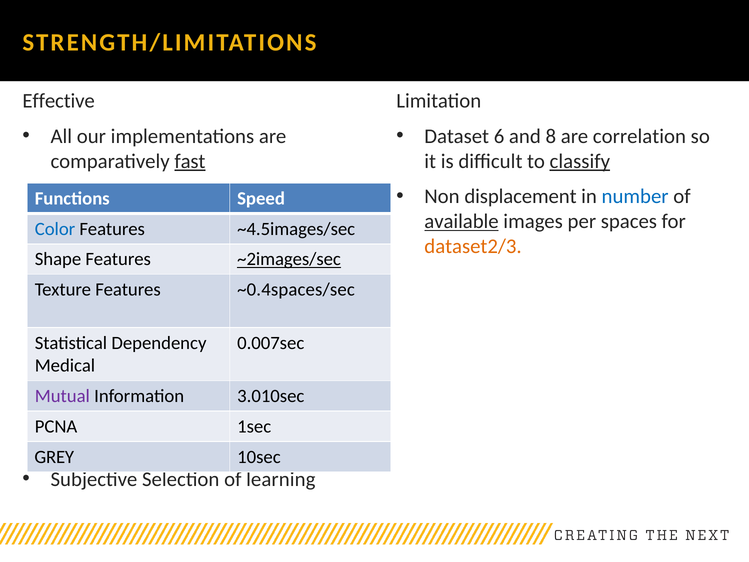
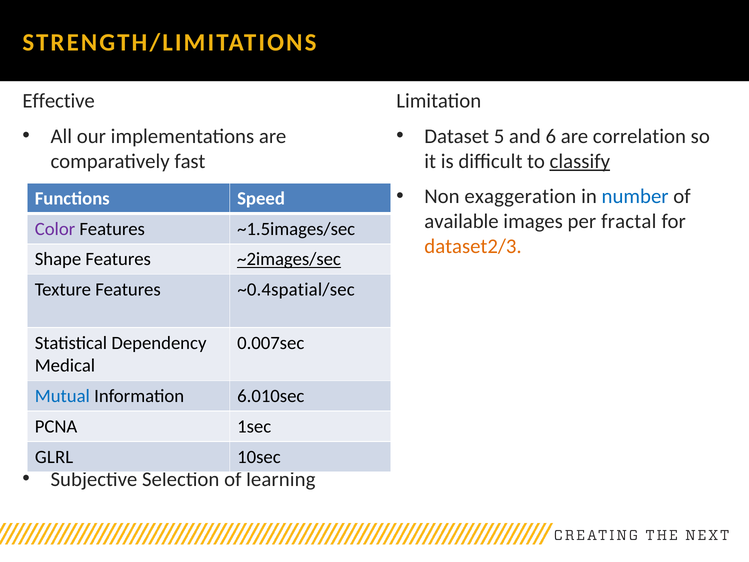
6: 6 -> 5 (499, 136)
8: 8 -> 6 (551, 136)
fast underline: present -> none (190, 161)
displacement: displacement -> exaggeration (520, 197)
available underline: present -> none (462, 221)
spaces: spaces -> fractal (629, 221)
Color colour: blue -> purple (55, 229)
~4.5images/sec: ~4.5images/sec -> ~1.5images/sec (296, 229)
~0.4spaces/sec: ~0.4spaces/sec -> ~0.4spatial/sec (296, 290)
Mutual colour: purple -> blue (62, 396)
3.010sec: 3.010sec -> 6.010sec (271, 396)
GREY: GREY -> GLRL (54, 457)
